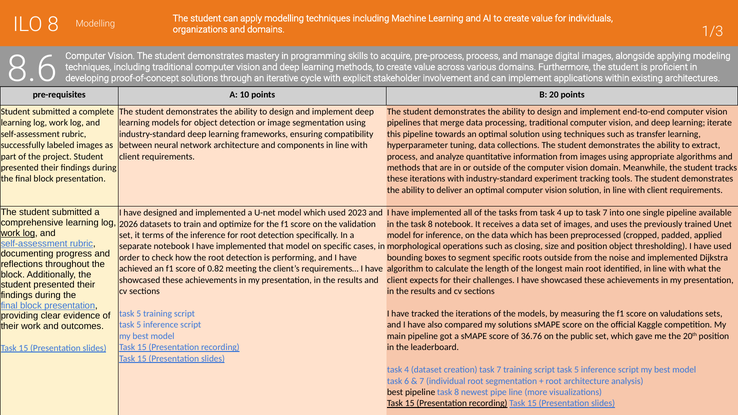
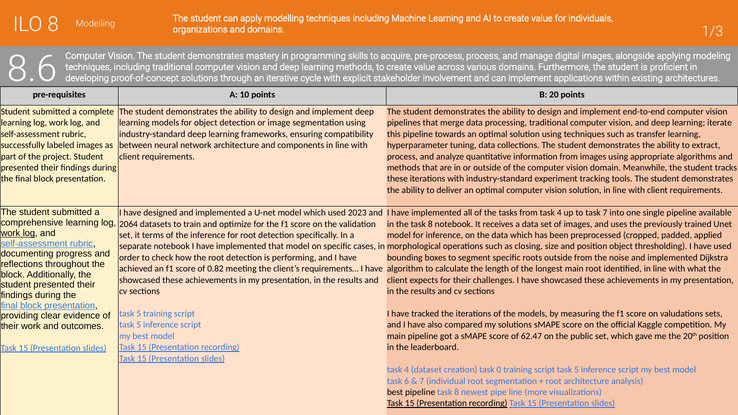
2026: 2026 -> 2064 (129, 224)
36.76: 36.76 -> 62.47 (531, 336)
creation task 7: 7 -> 0 (499, 370)
